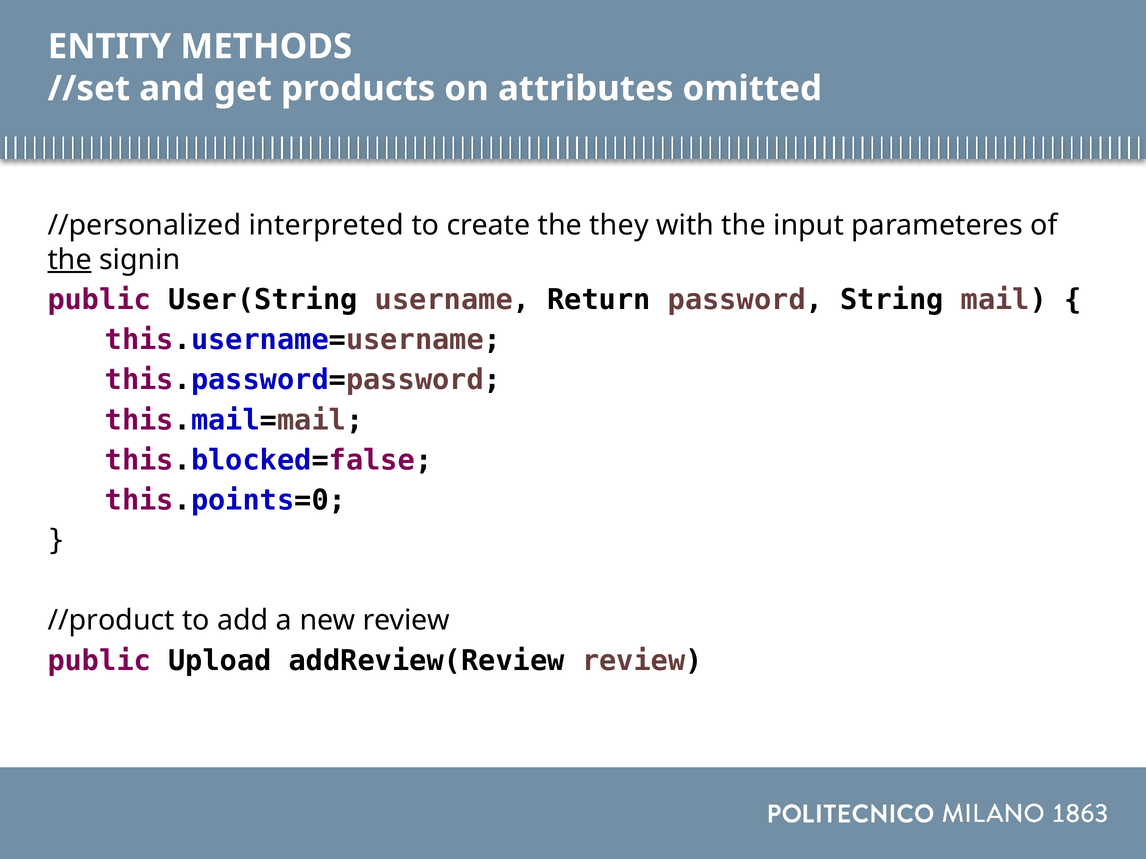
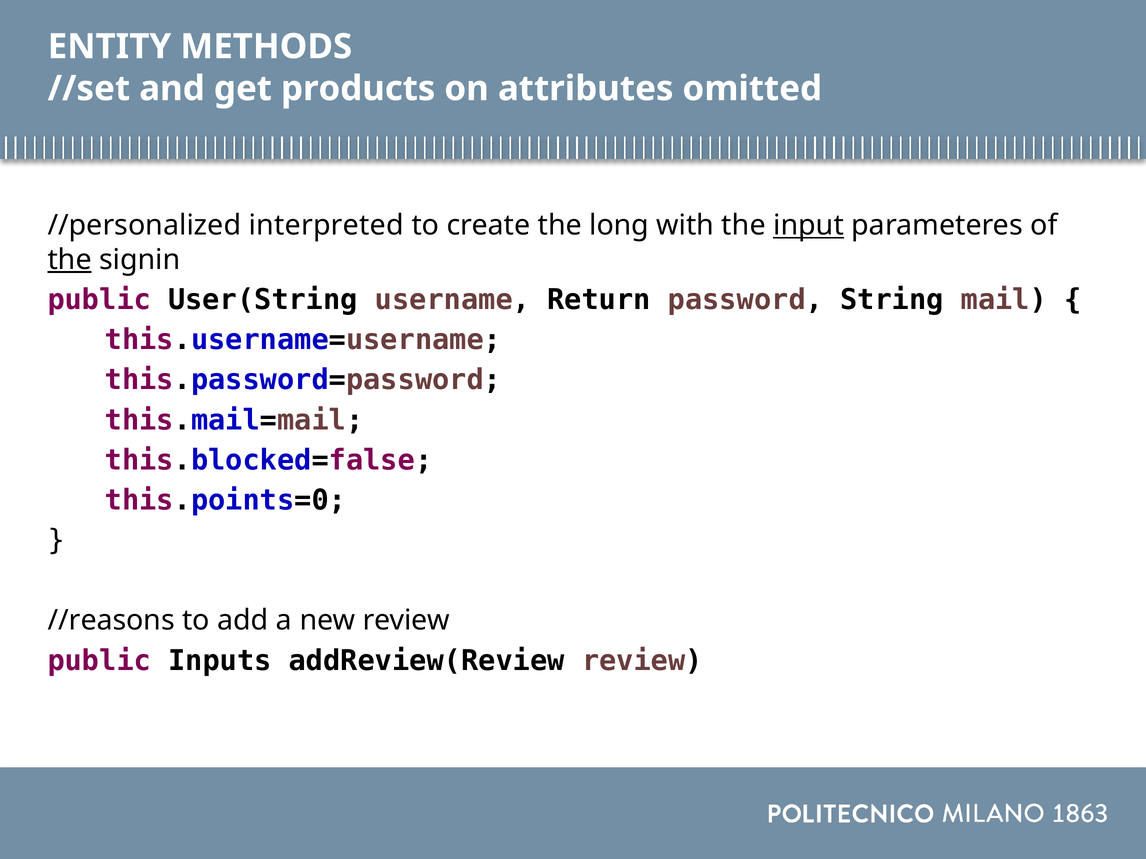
they: they -> long (619, 225)
input underline: none -> present (809, 225)
//product: //product -> //reasons (111, 621)
Upload: Upload -> Inputs (220, 661)
